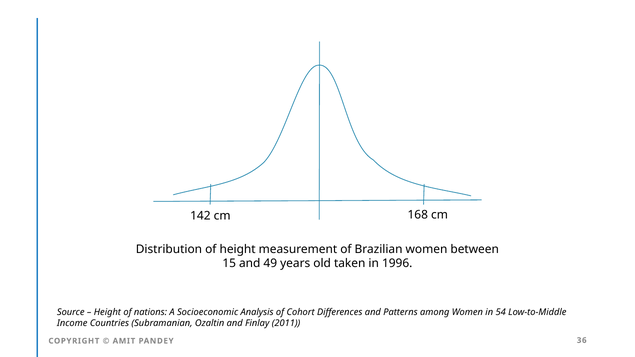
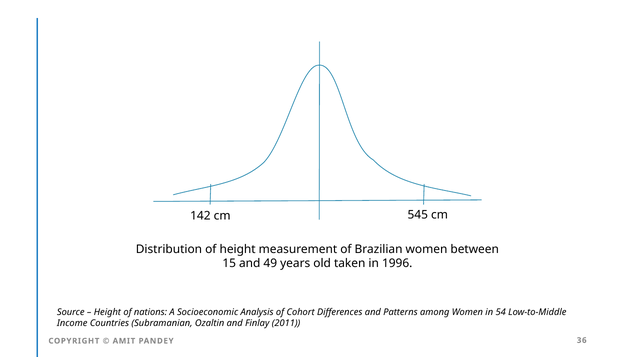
168: 168 -> 545 (418, 215)
